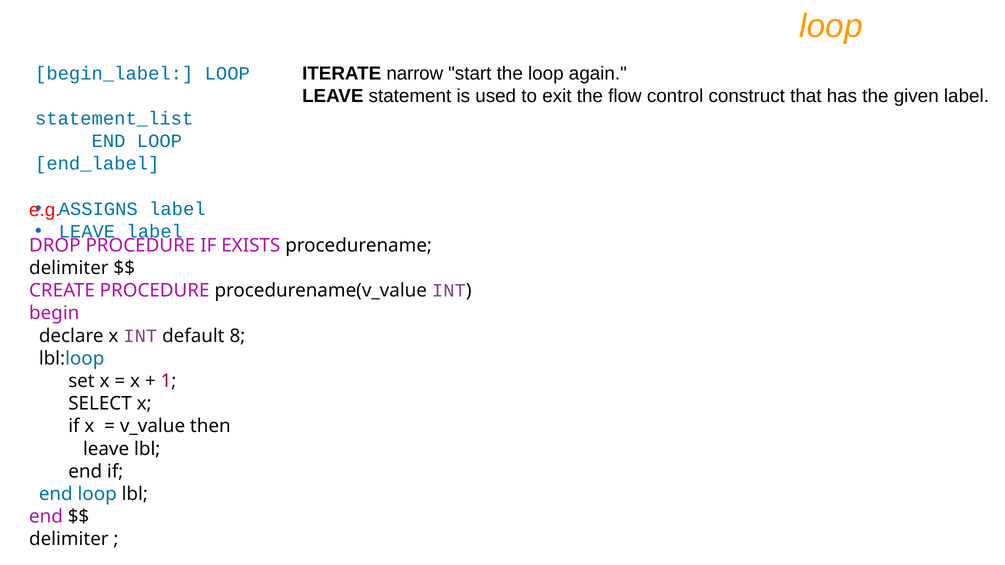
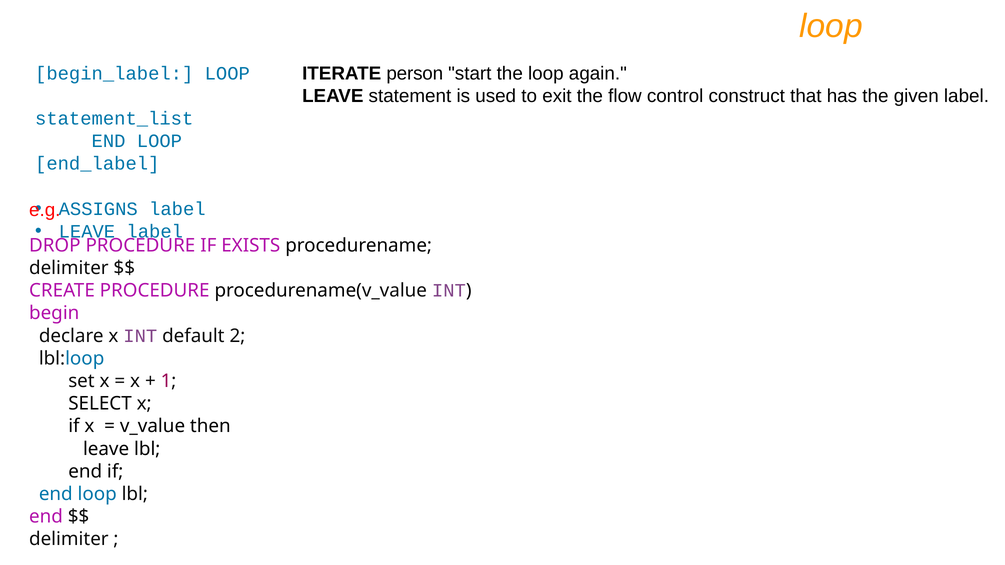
narrow: narrow -> person (415, 73)
8: 8 -> 2 (237, 336)
